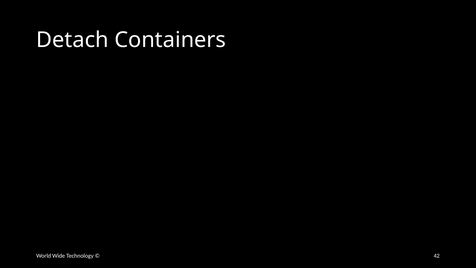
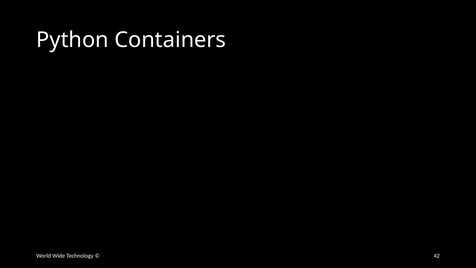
Detach: Detach -> Python (73, 40)
